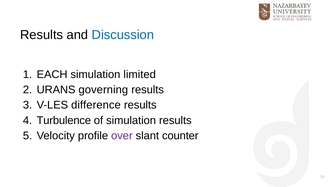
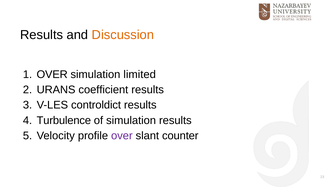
Discussion colour: blue -> orange (123, 35)
EACH: EACH -> OVER (52, 74)
governing: governing -> coefficient (103, 90)
difference: difference -> controldict (96, 105)
